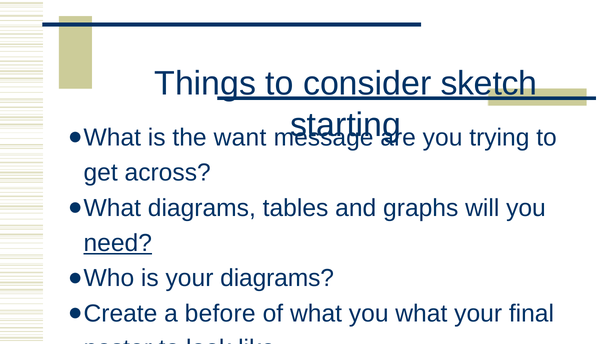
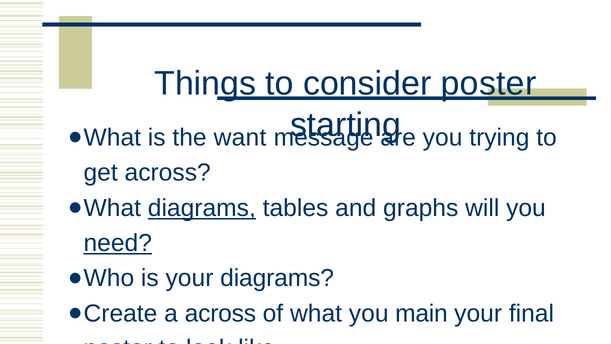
consider sketch: sketch -> poster (489, 84)
diagrams underline: none -> present (202, 208)
a before: before -> across (220, 313)
you what: what -> main (421, 313)
